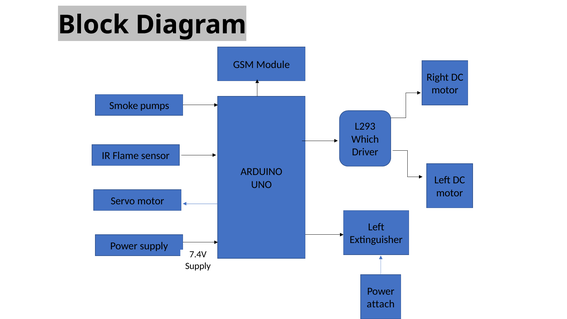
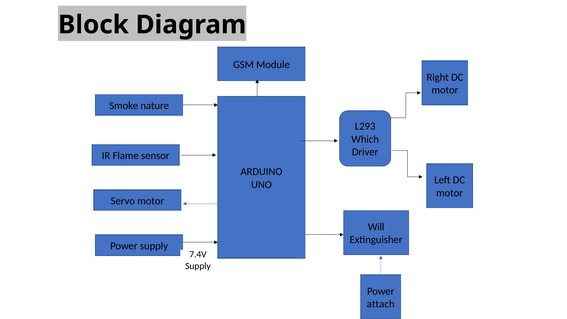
pumps: pumps -> nature (155, 106)
Left: Left -> Will (376, 227)
